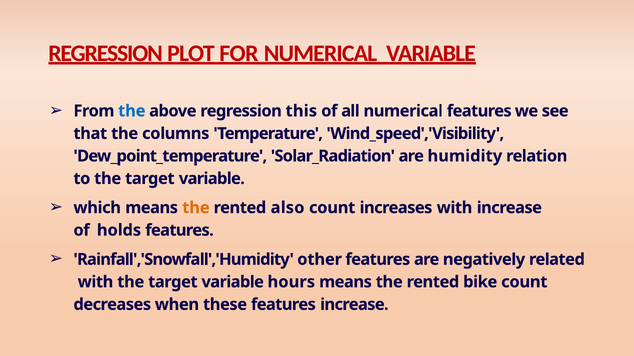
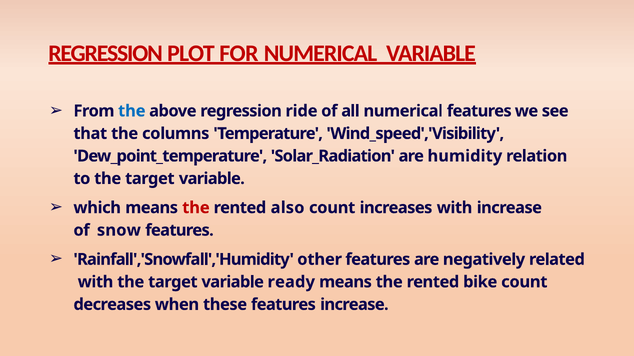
this: this -> ride (301, 111)
the colour: orange -> red (196, 208)
holds: holds -> snow (119, 231)
hours: hours -> ready (291, 282)
